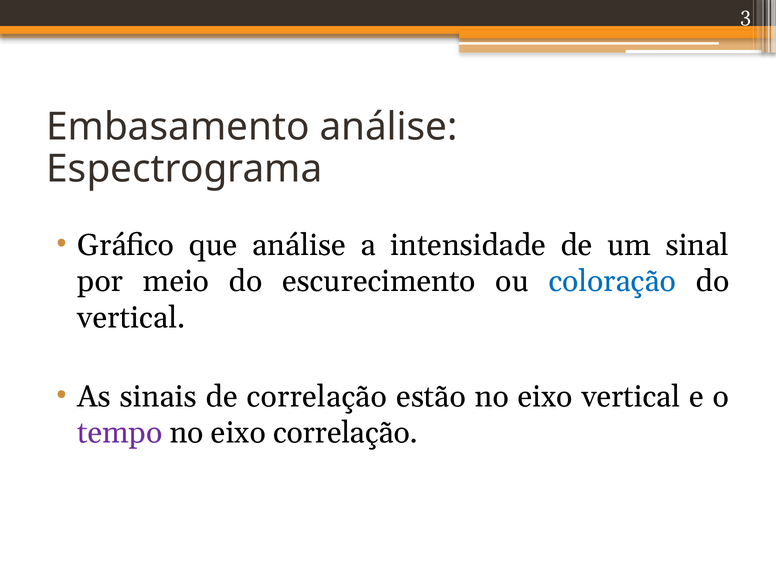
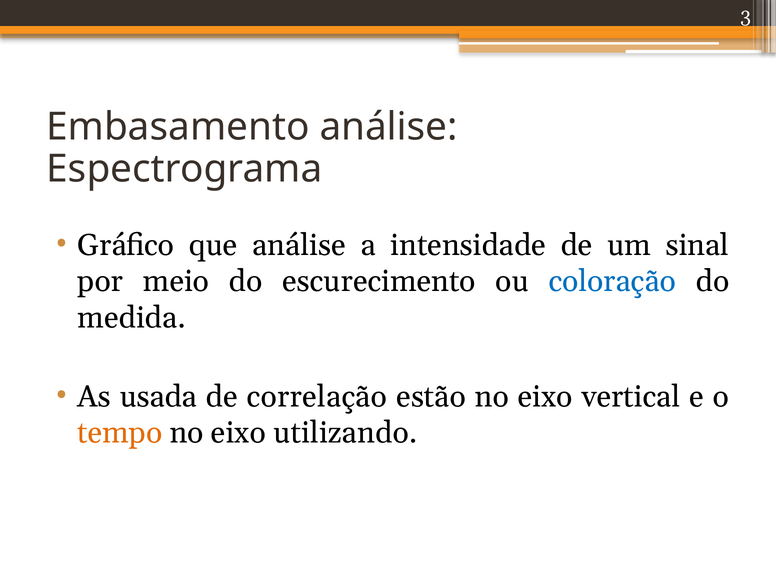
vertical: vertical -> medida (132, 318)
sinais: sinais -> usada (158, 397)
tempo colour: purple -> orange (120, 433)
eixo correlação: correlação -> utilizando (345, 433)
